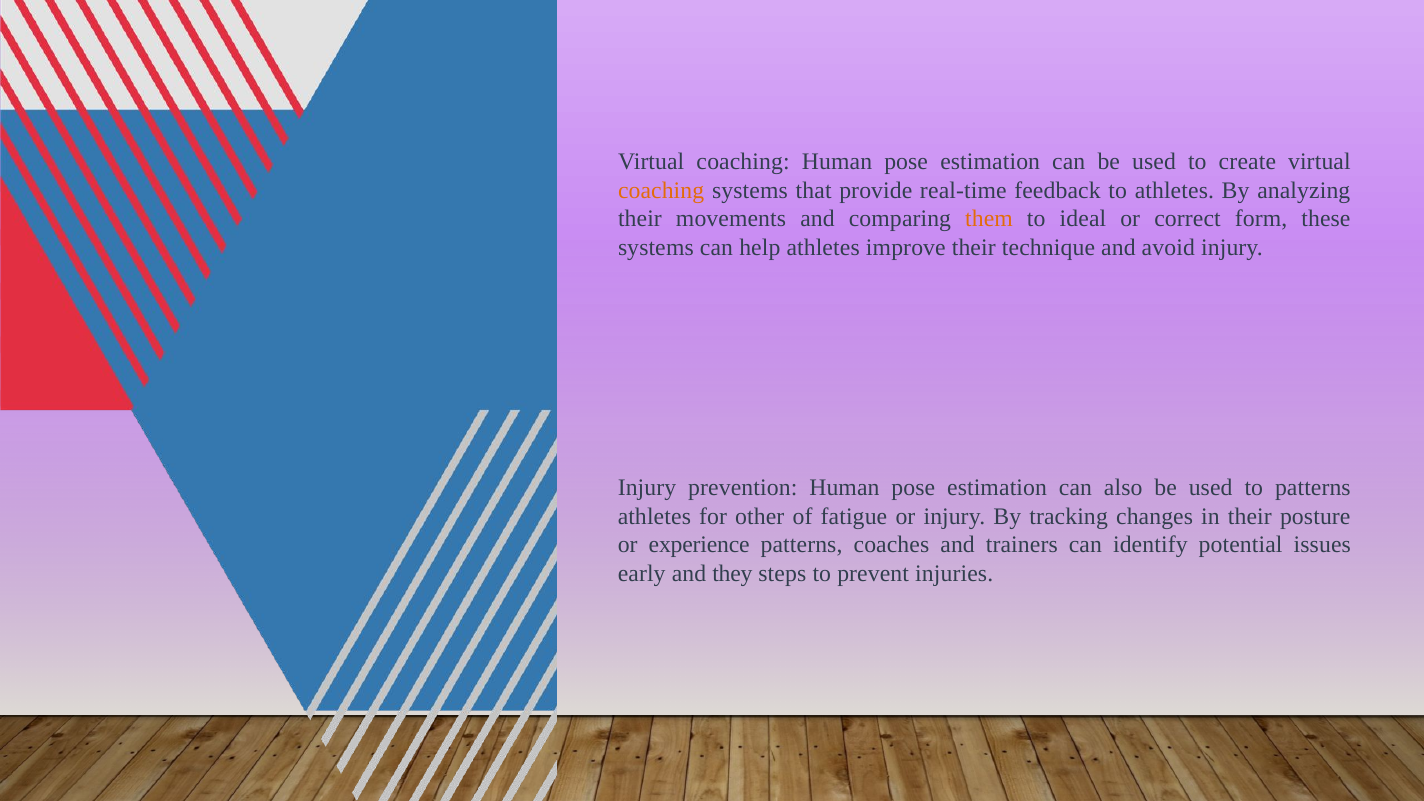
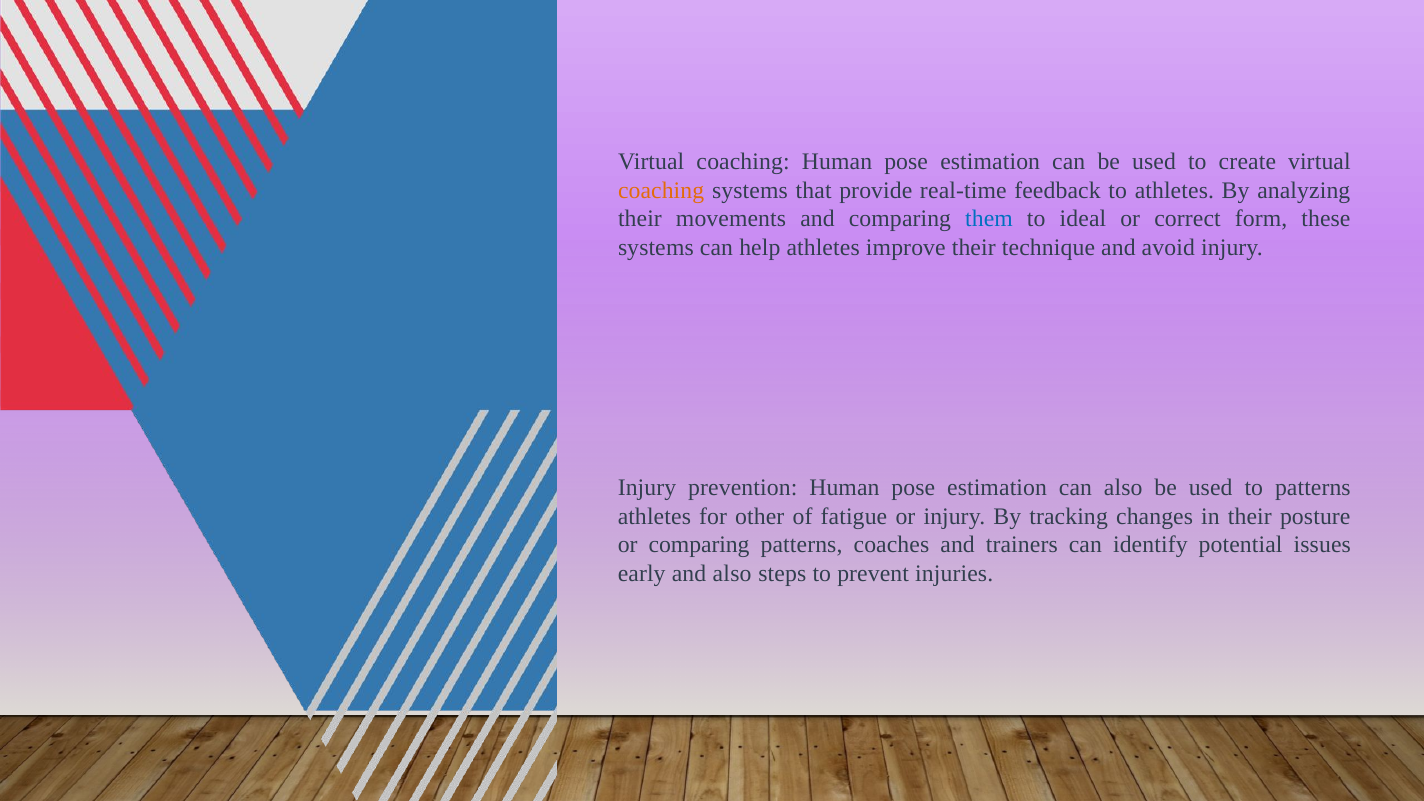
them colour: orange -> blue (989, 219)
or experience: experience -> comparing (699, 545)
and they: they -> also (732, 573)
